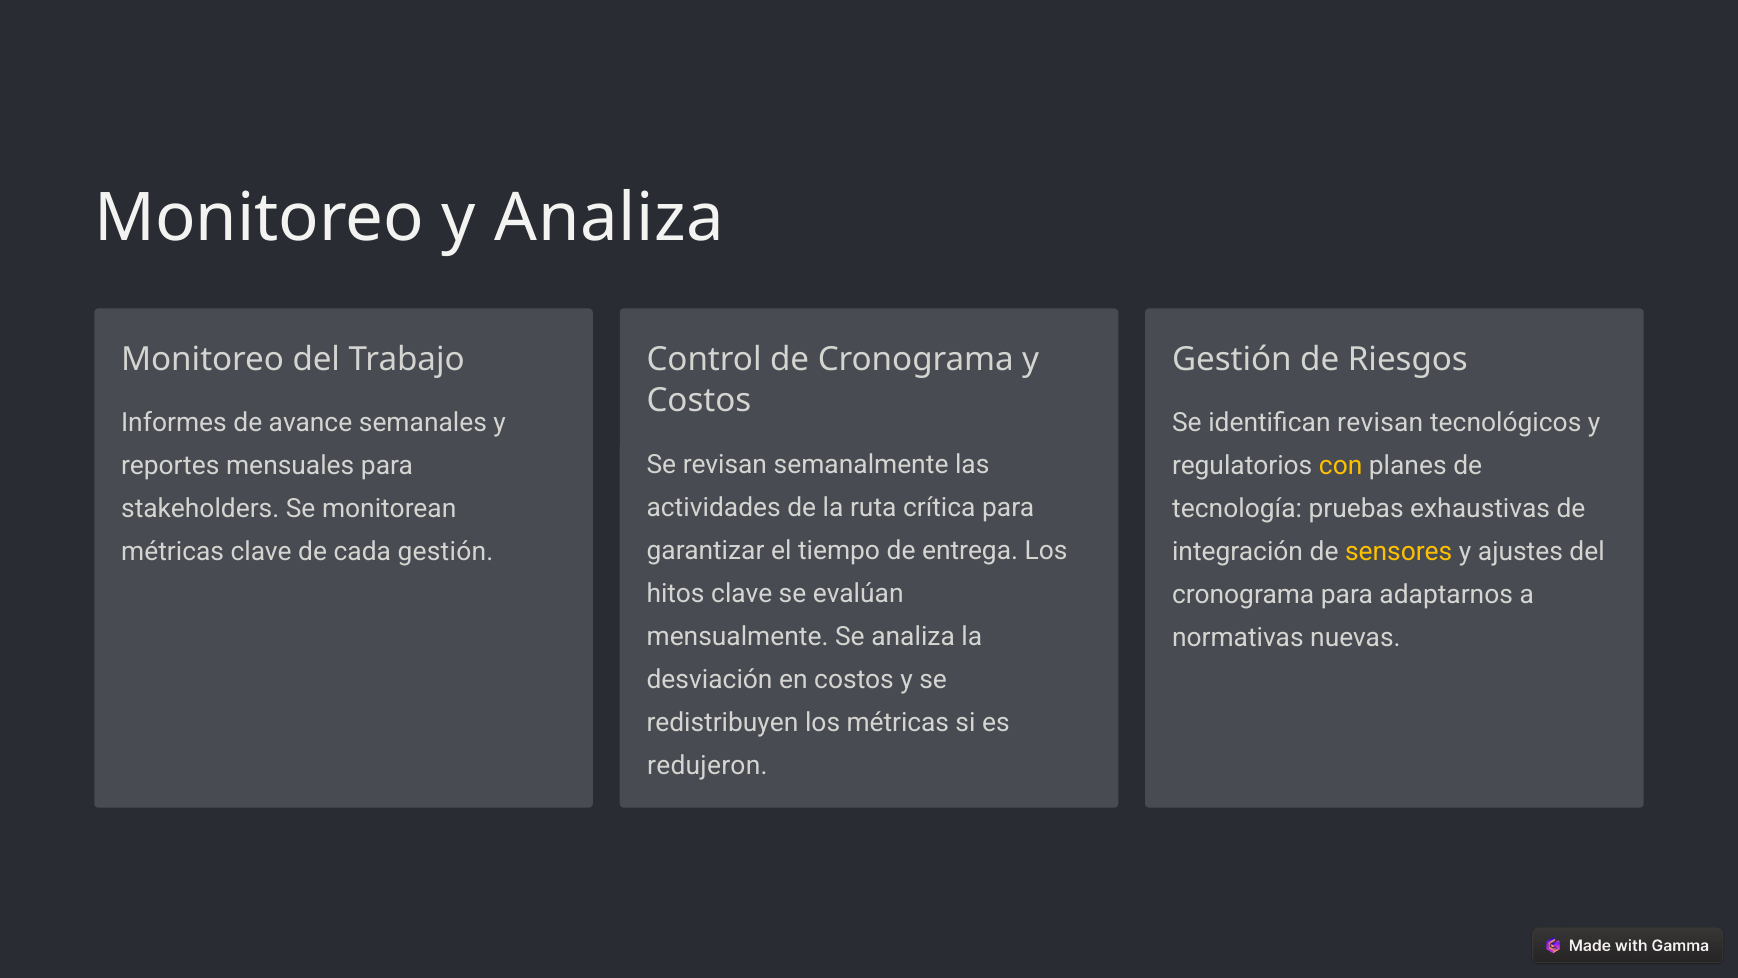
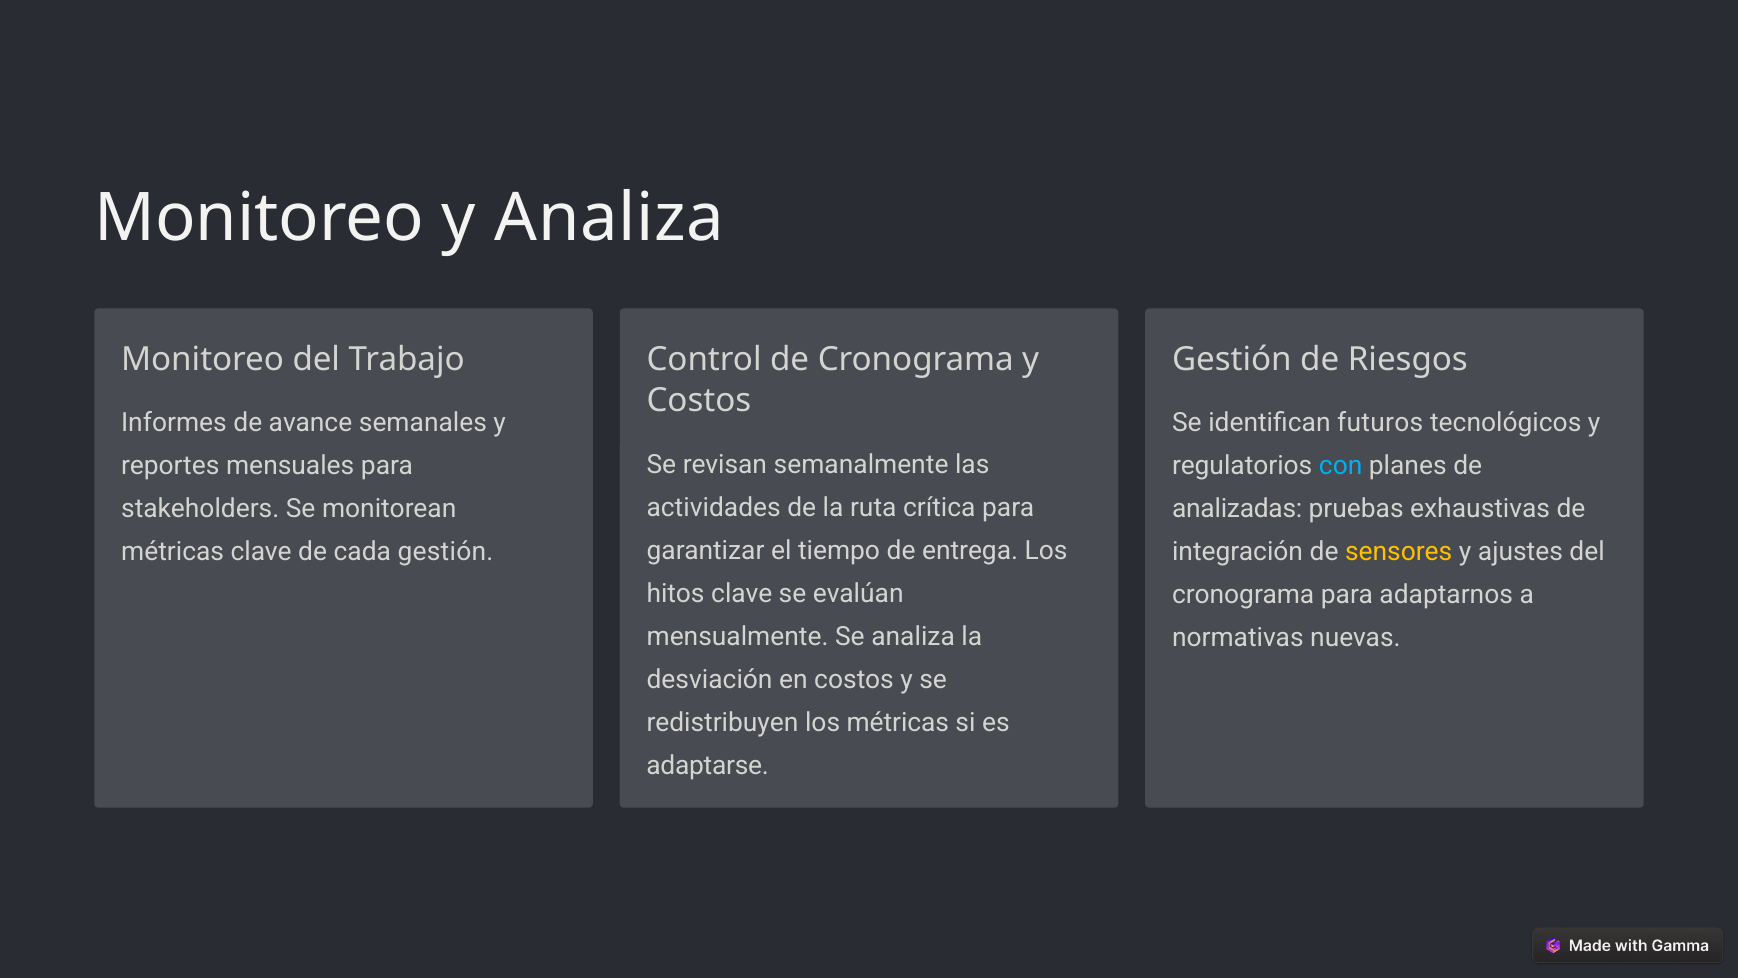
identifican revisan: revisan -> futuros (1380, 422)
con colour: yellow -> light blue (1341, 465)
tecnología: tecnología -> analizadas (1237, 508)
redujeron: redujeron -> adaptarse (708, 765)
